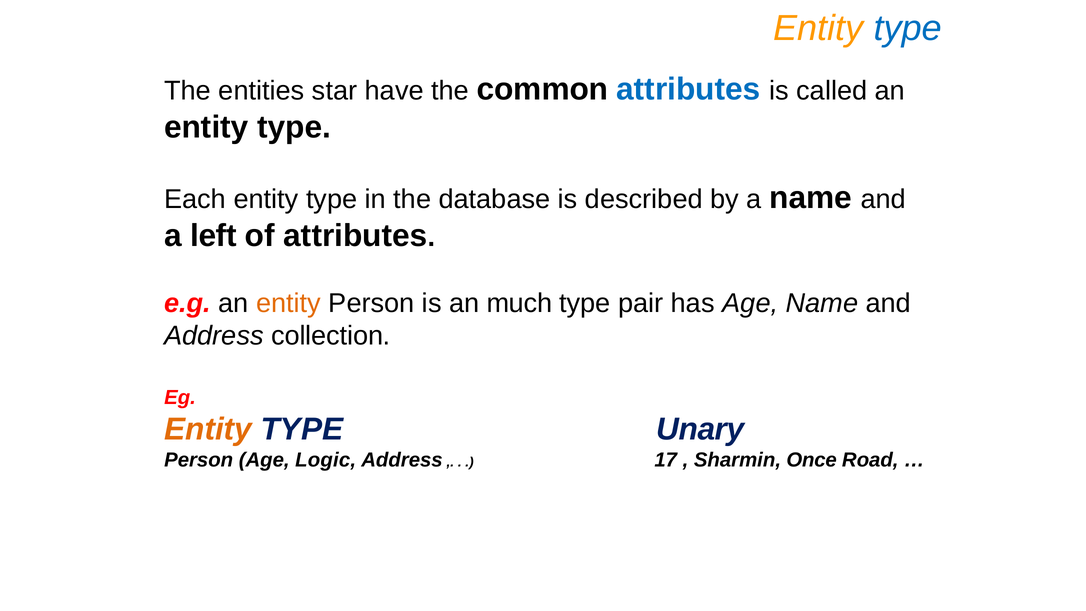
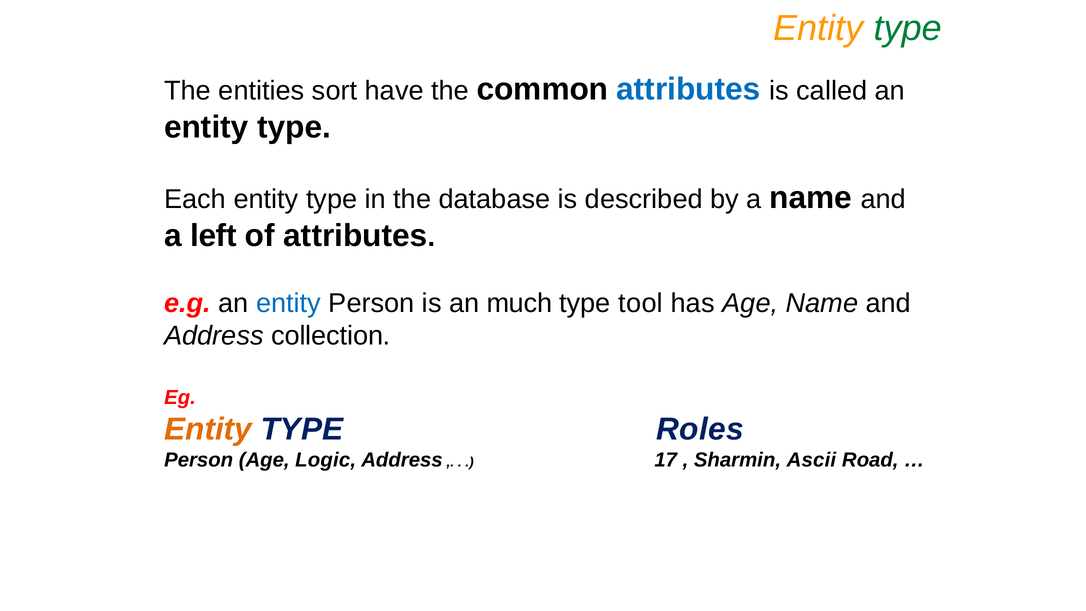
type colour: blue -> green (908, 28)
star: star -> sort (335, 91)
entity colour: orange -> blue (289, 303)
pair: pair -> tool (641, 303)
Unary: Unary -> Roles (700, 429)
Once: Once -> Ascii (811, 460)
